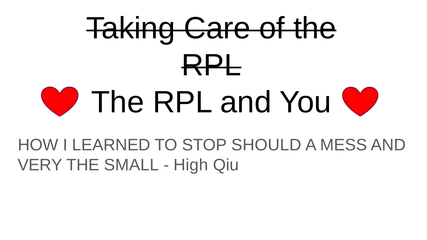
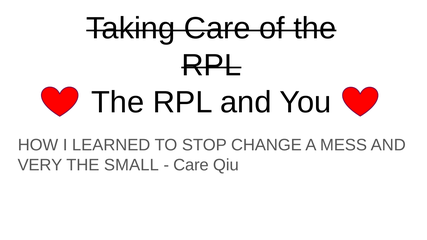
SHOULD: SHOULD -> CHANGE (266, 145)
High: High -> Care (191, 165)
